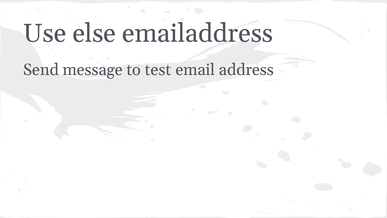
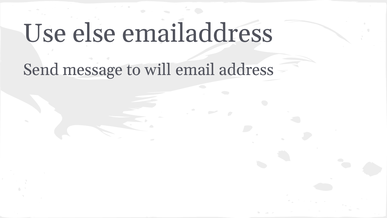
test: test -> will (158, 70)
